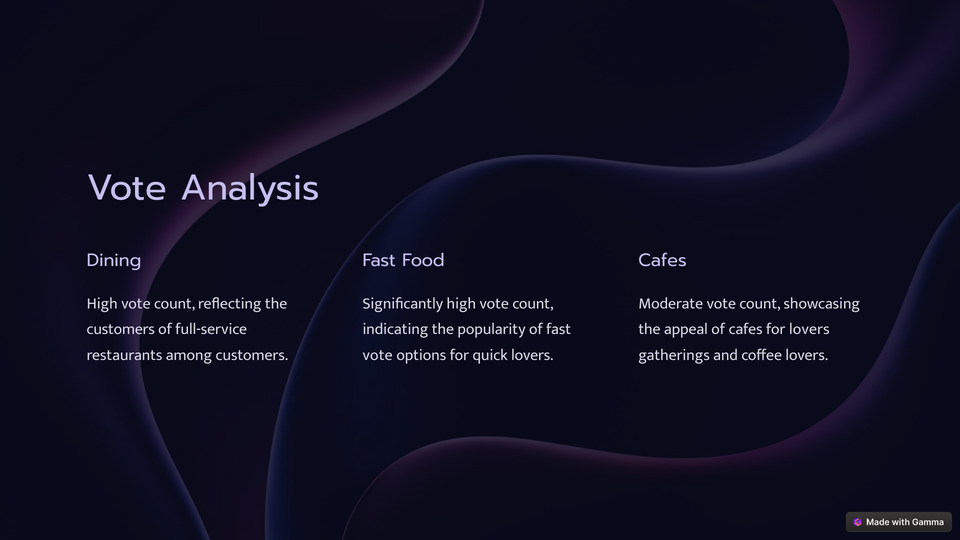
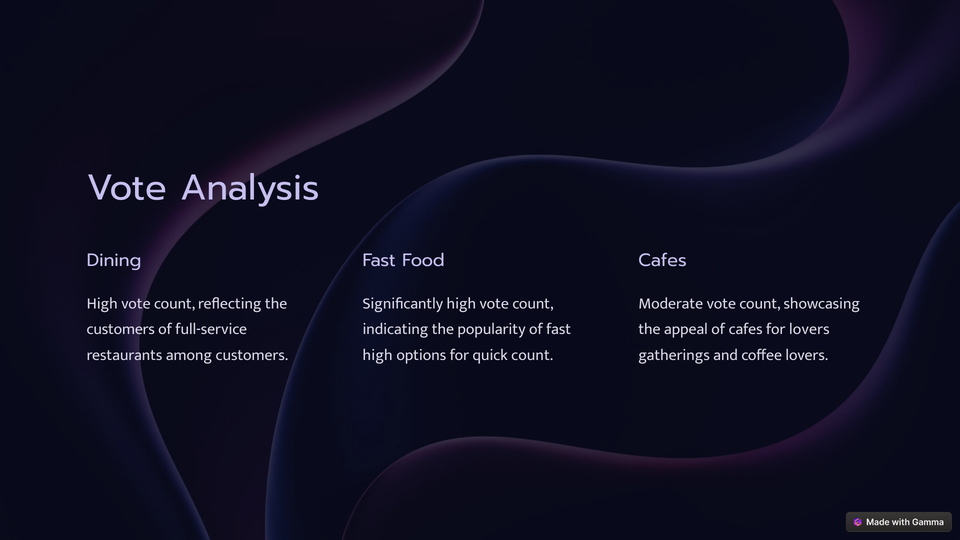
vote: vote -> high (378, 355)
quick lovers: lovers -> count (532, 355)
